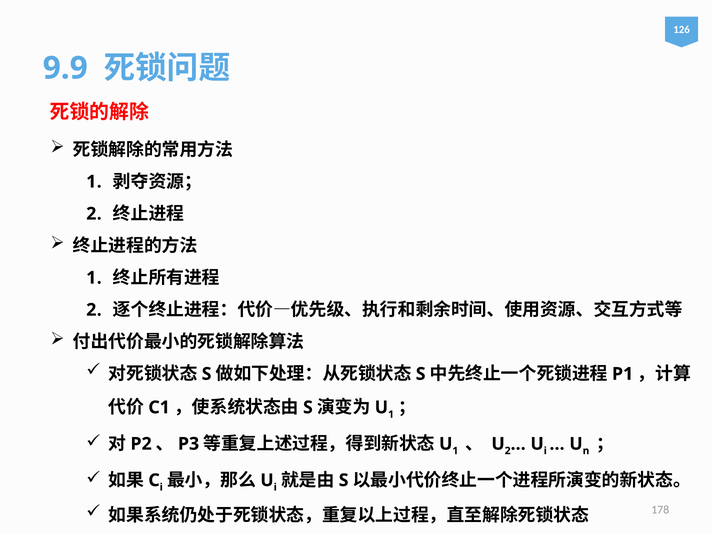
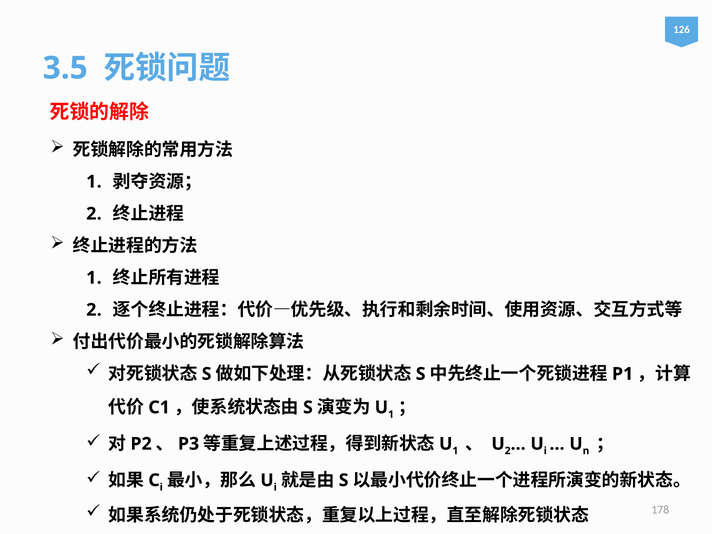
9.9: 9.9 -> 3.5 (65, 68)
